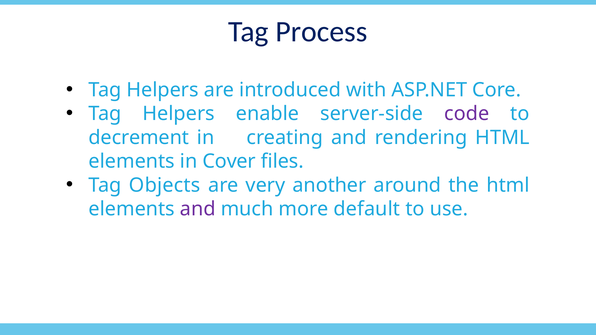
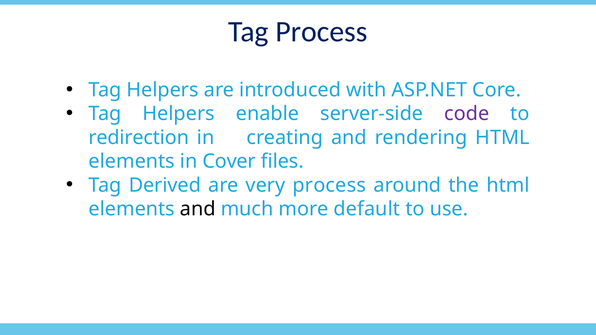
decrement: decrement -> redirection (139, 138)
Objects: Objects -> Derived (165, 185)
very another: another -> process (329, 185)
and colour: purple -> black (198, 209)
